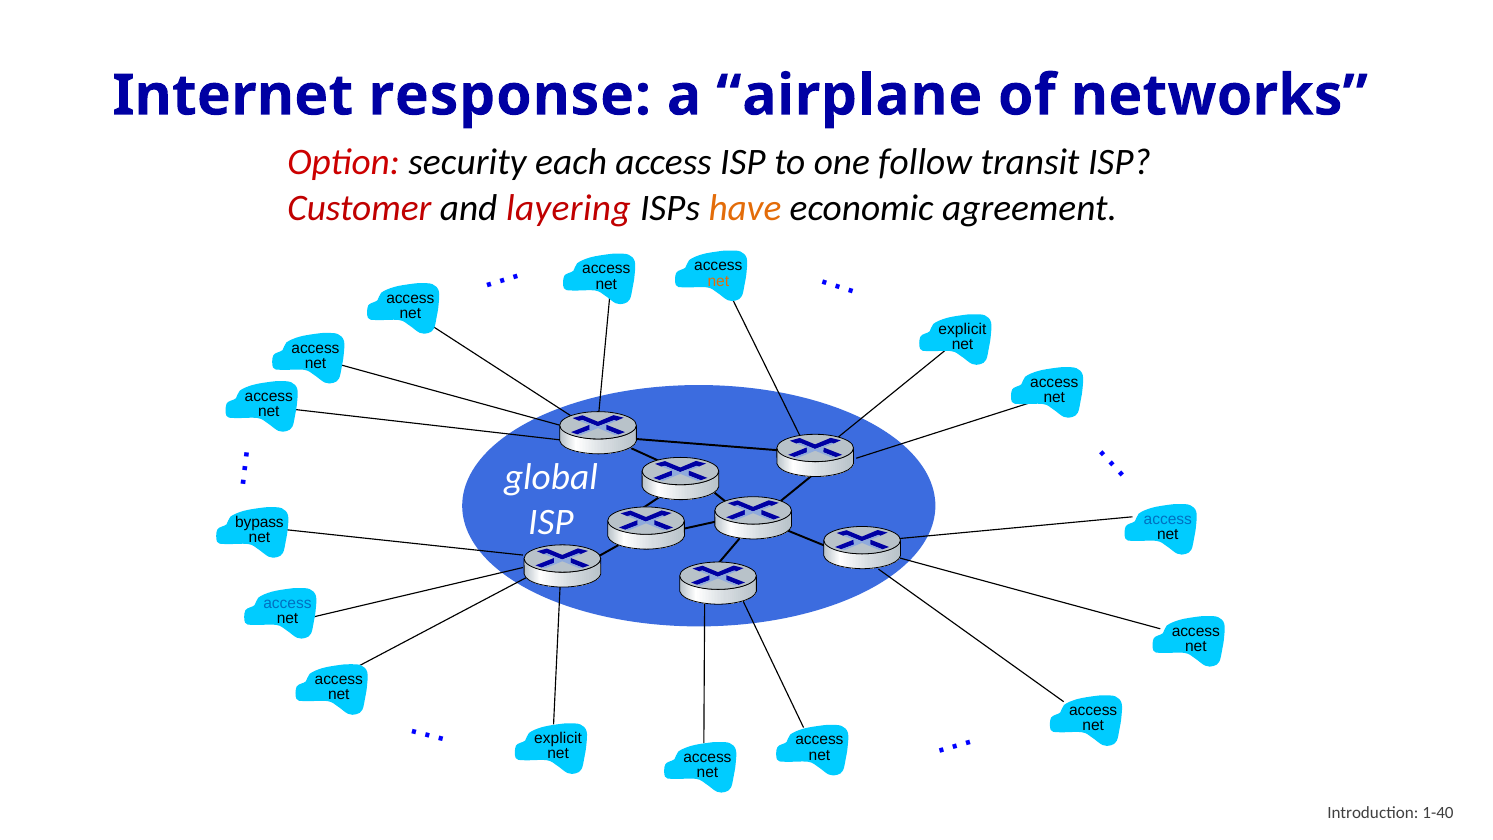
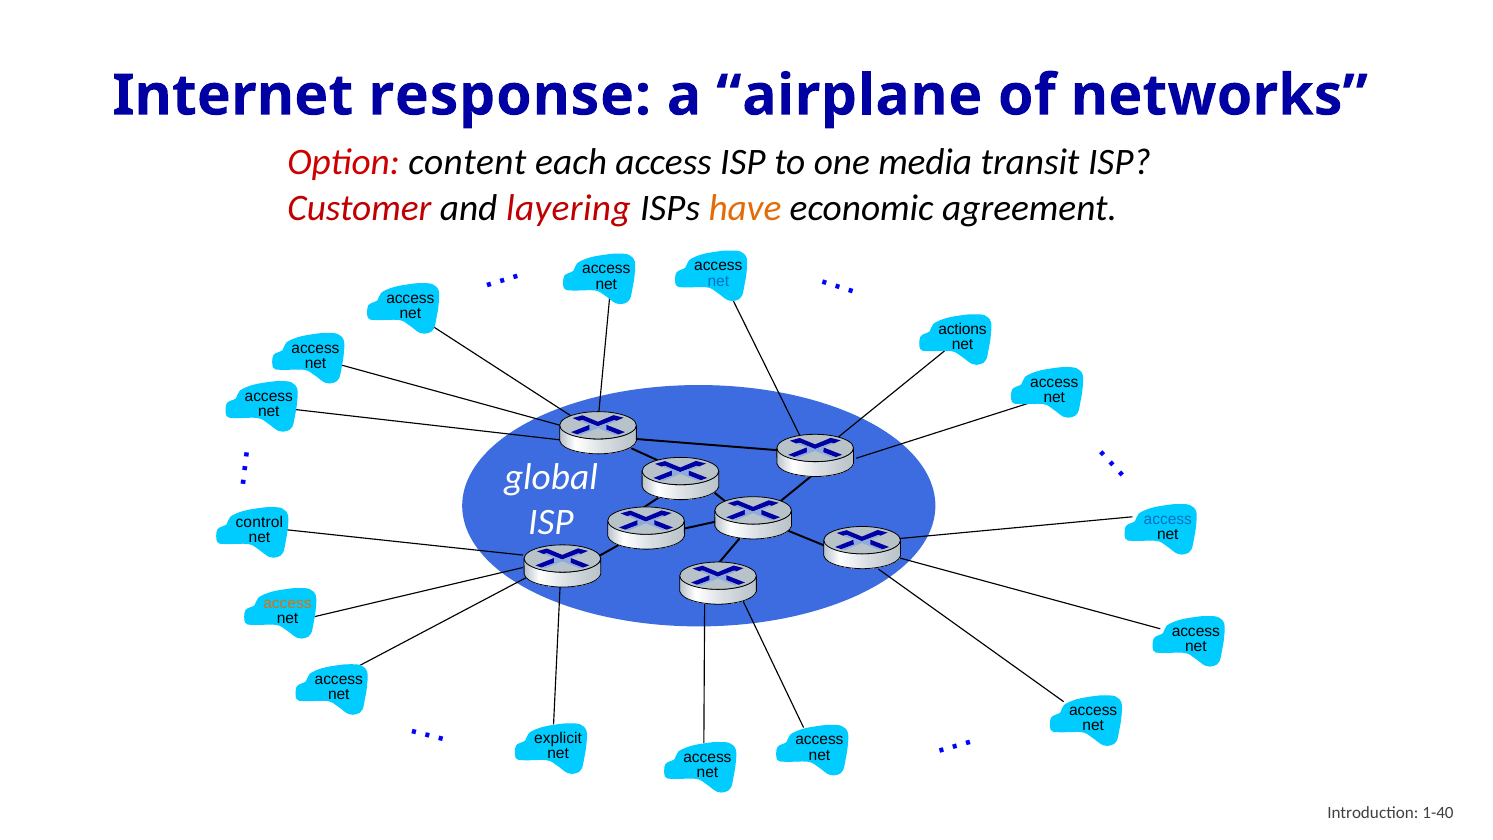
security: security -> content (467, 162)
follow: follow -> media (925, 162)
net colour: orange -> blue (718, 281)
explicit: explicit -> actions (963, 329)
bypass: bypass -> control (259, 522)
access colour: blue -> orange (287, 603)
